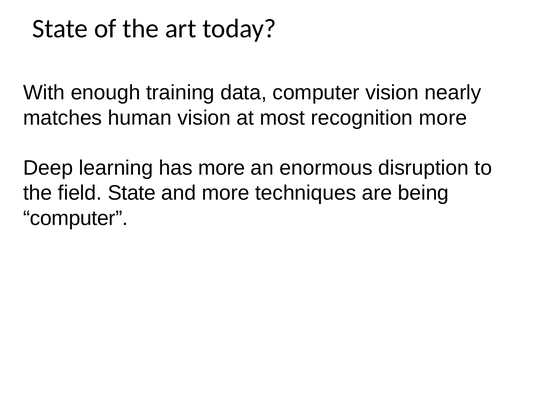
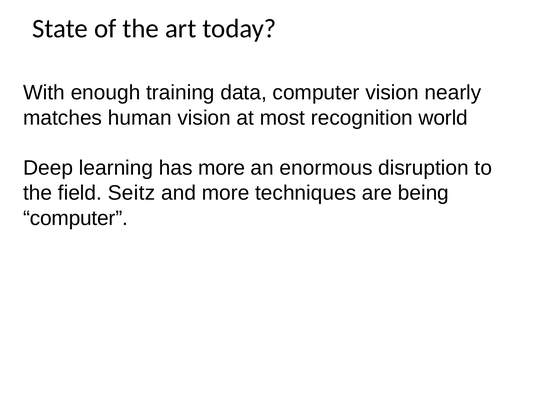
recognition more: more -> world (443, 118)
field State: State -> Seitz (131, 193)
